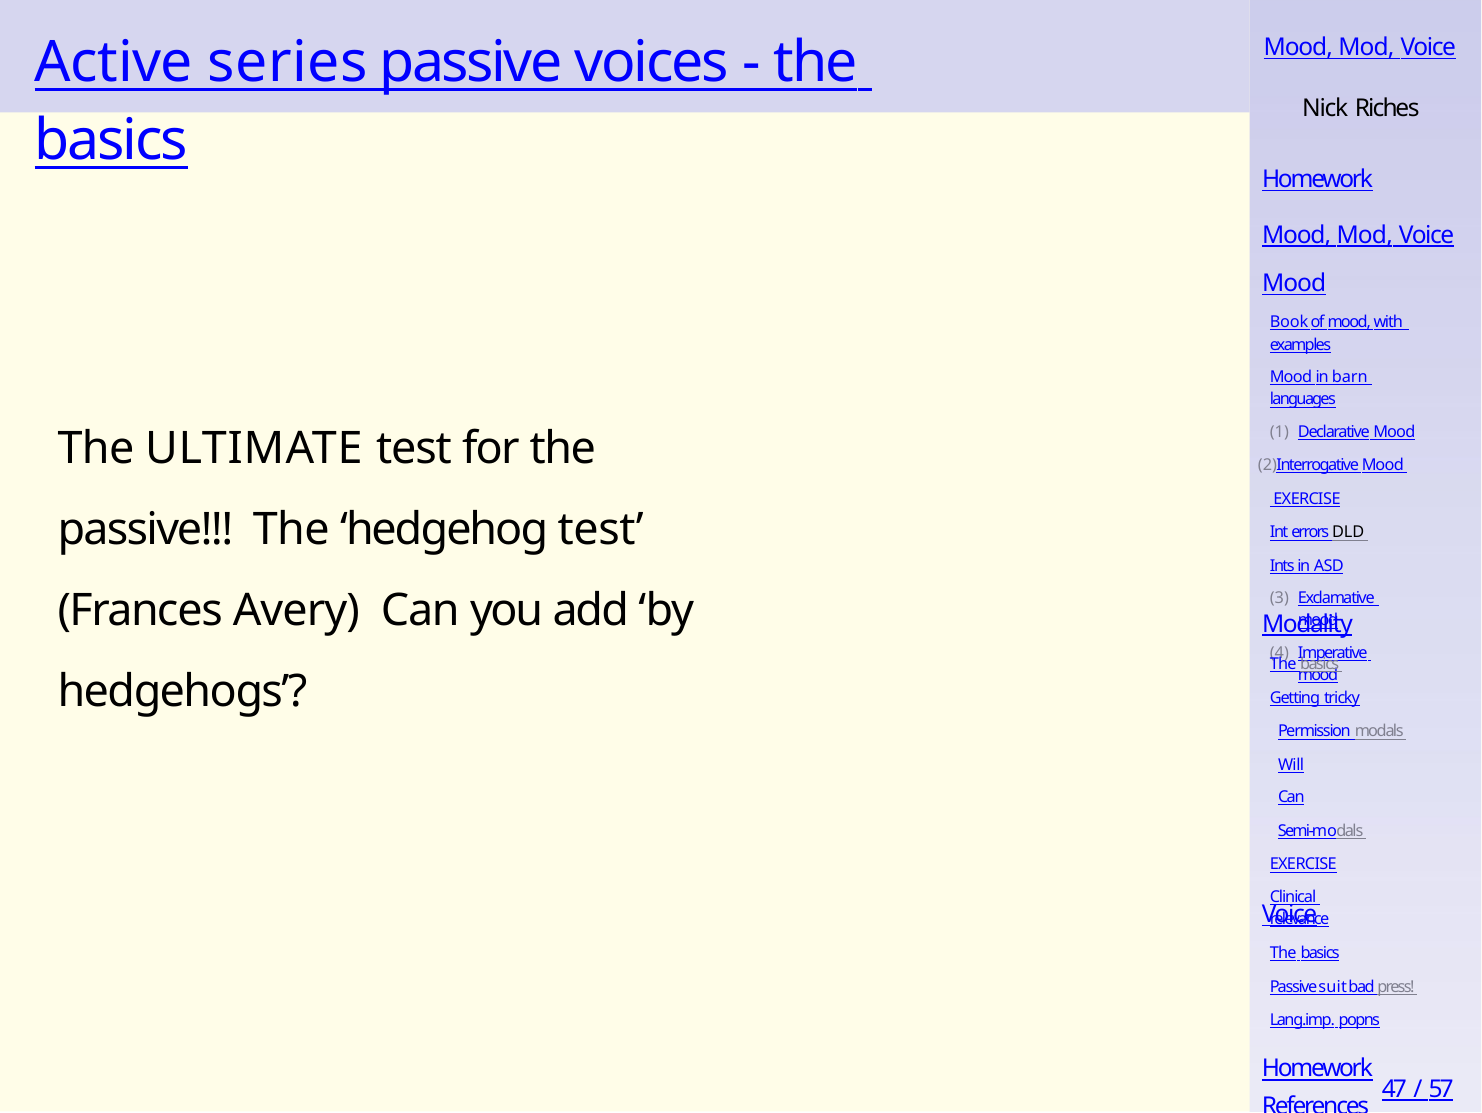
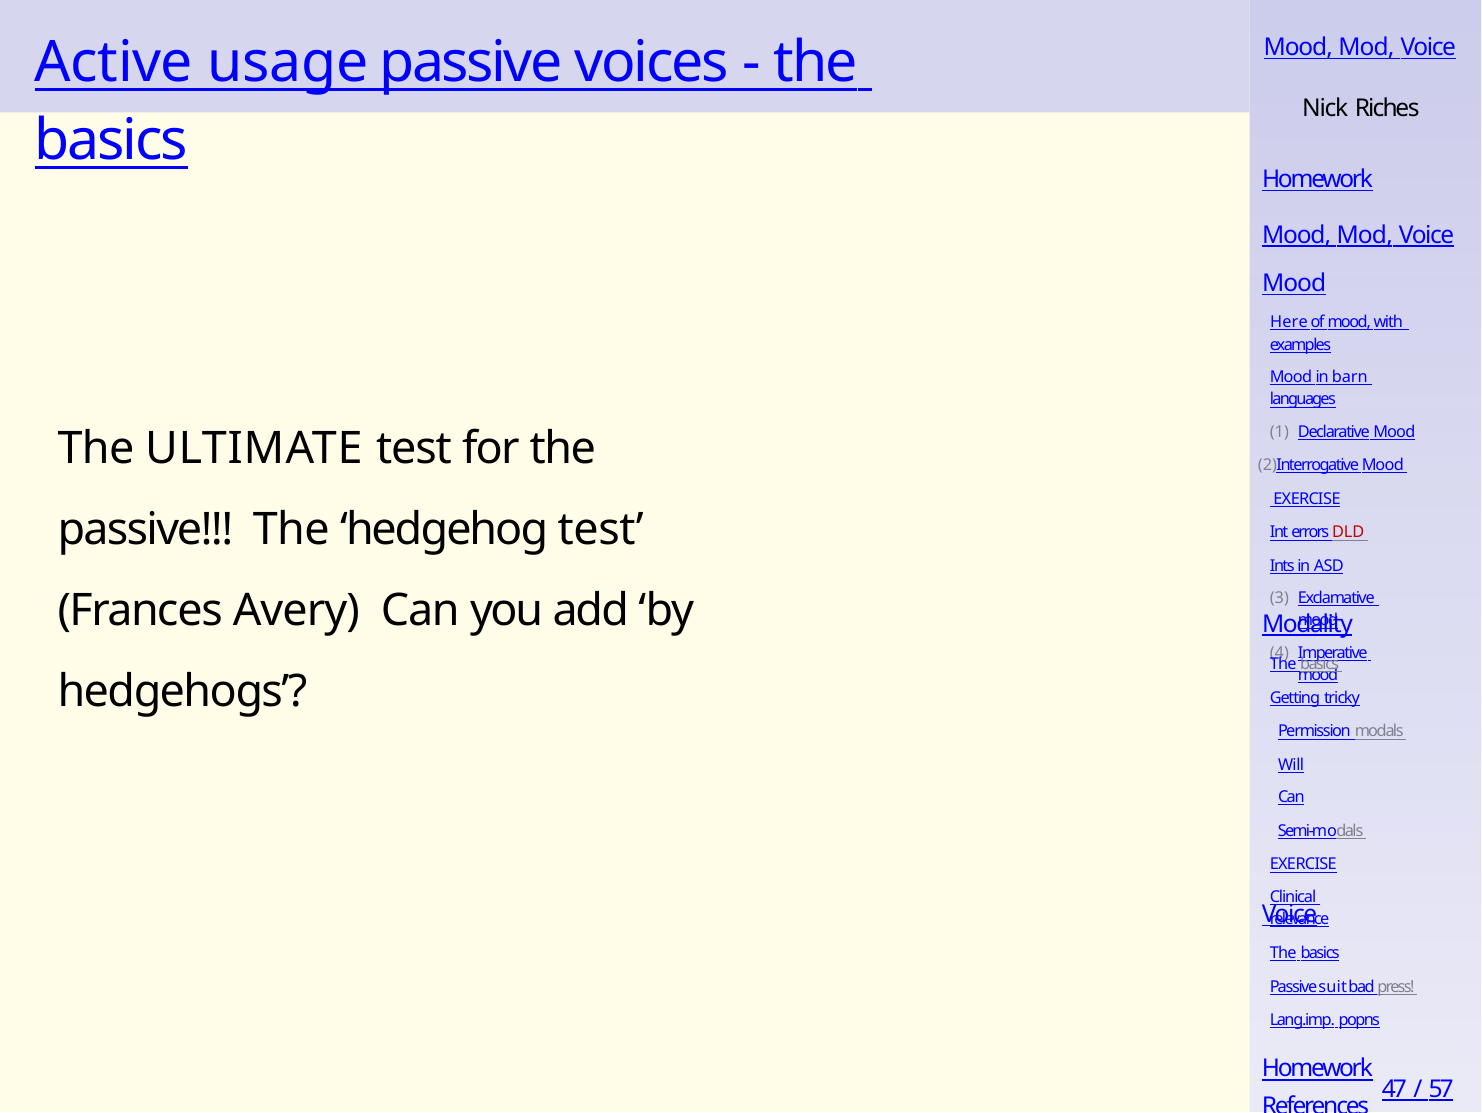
series: series -> usage (288, 63)
Book: Book -> Here (1289, 322)
DLD colour: black -> red (1348, 532)
